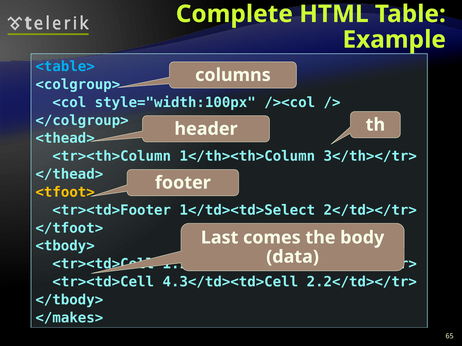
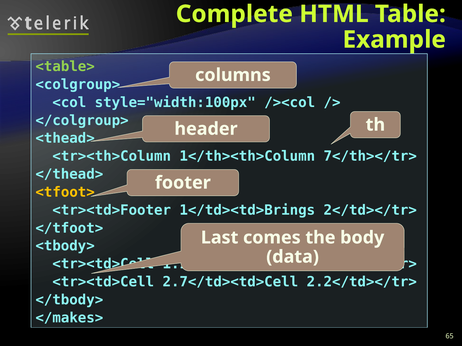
<table> colour: light blue -> light green (65, 67)
3</th></tr>: 3</th></tr> -> 7</th></tr> (370, 156)
1</td><td>Select: 1</td><td>Select -> 1</td><td>Brings (247, 210)
4.3</td><td>Cell: 4.3</td><td>Cell -> 2.7</td><td>Cell (230, 282)
